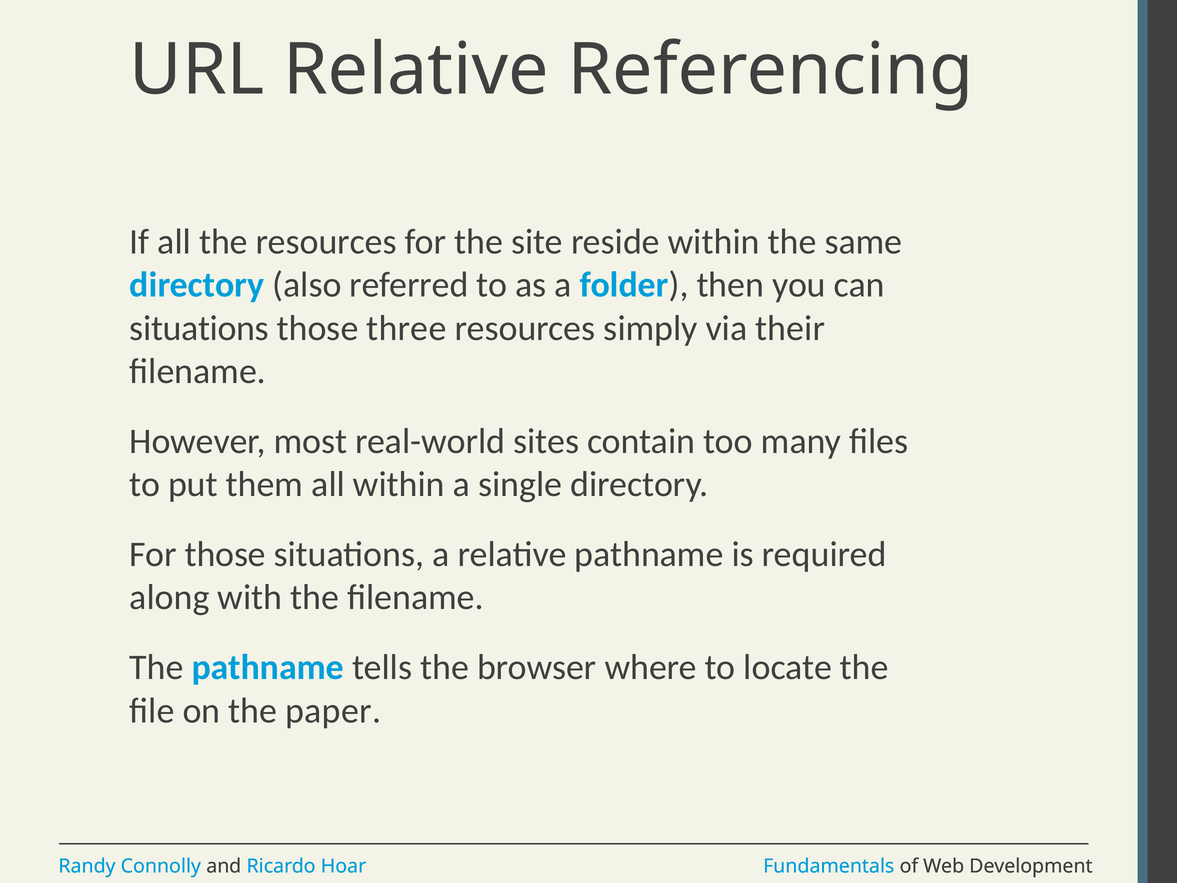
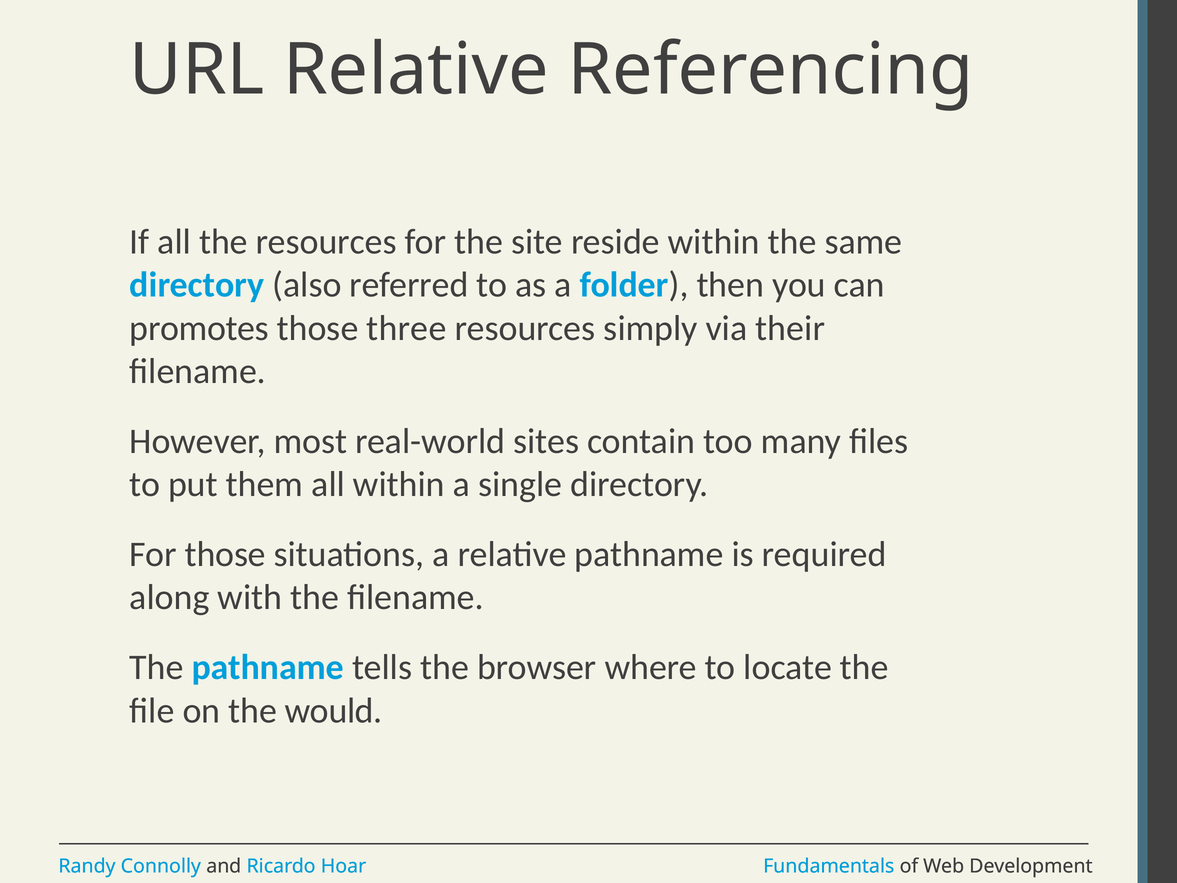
situations: situations -> promotes (199, 328)
paper: paper -> would (334, 711)
